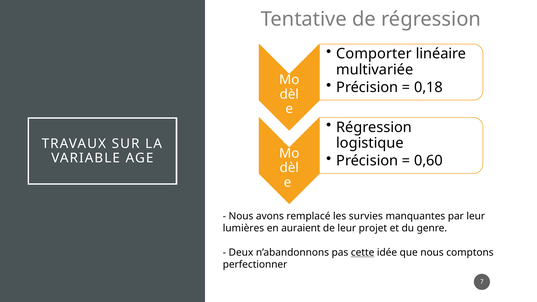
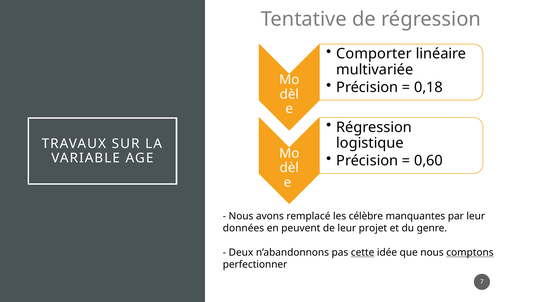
survies: survies -> célèbre (366, 216)
lumières: lumières -> données (243, 228)
auraient: auraient -> peuvent (301, 228)
comptons underline: none -> present (470, 253)
